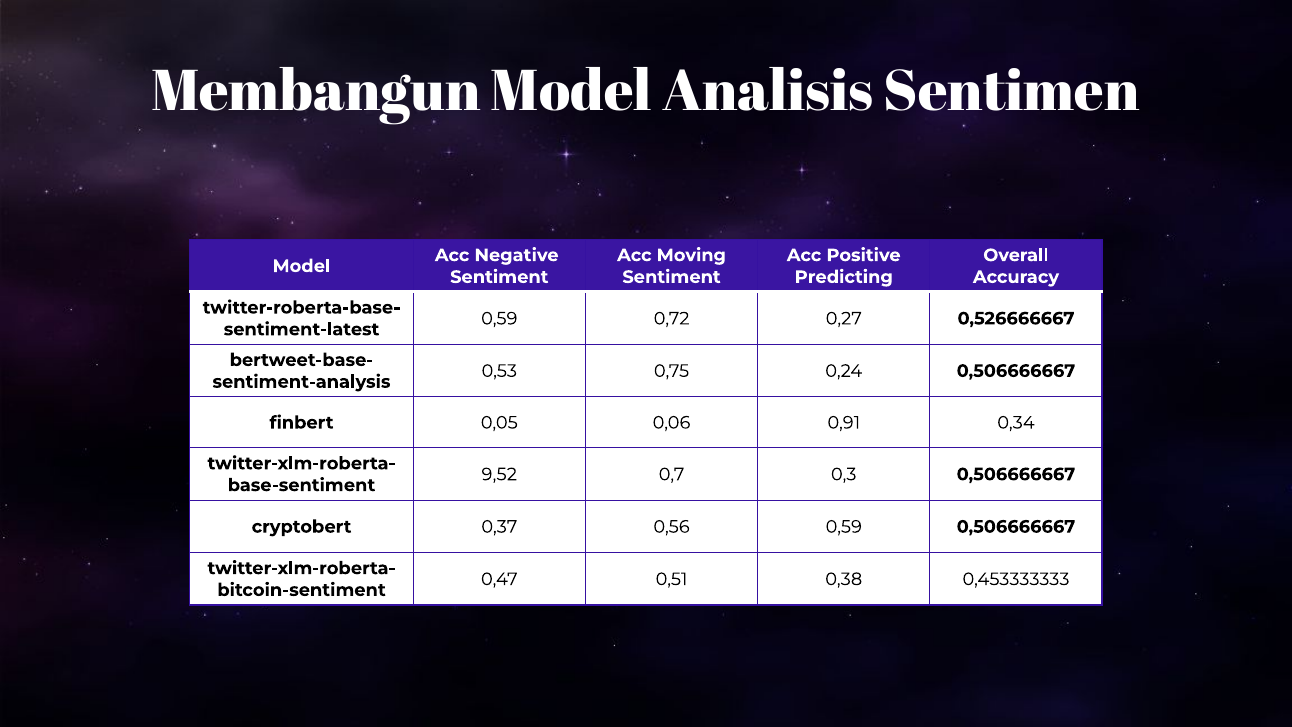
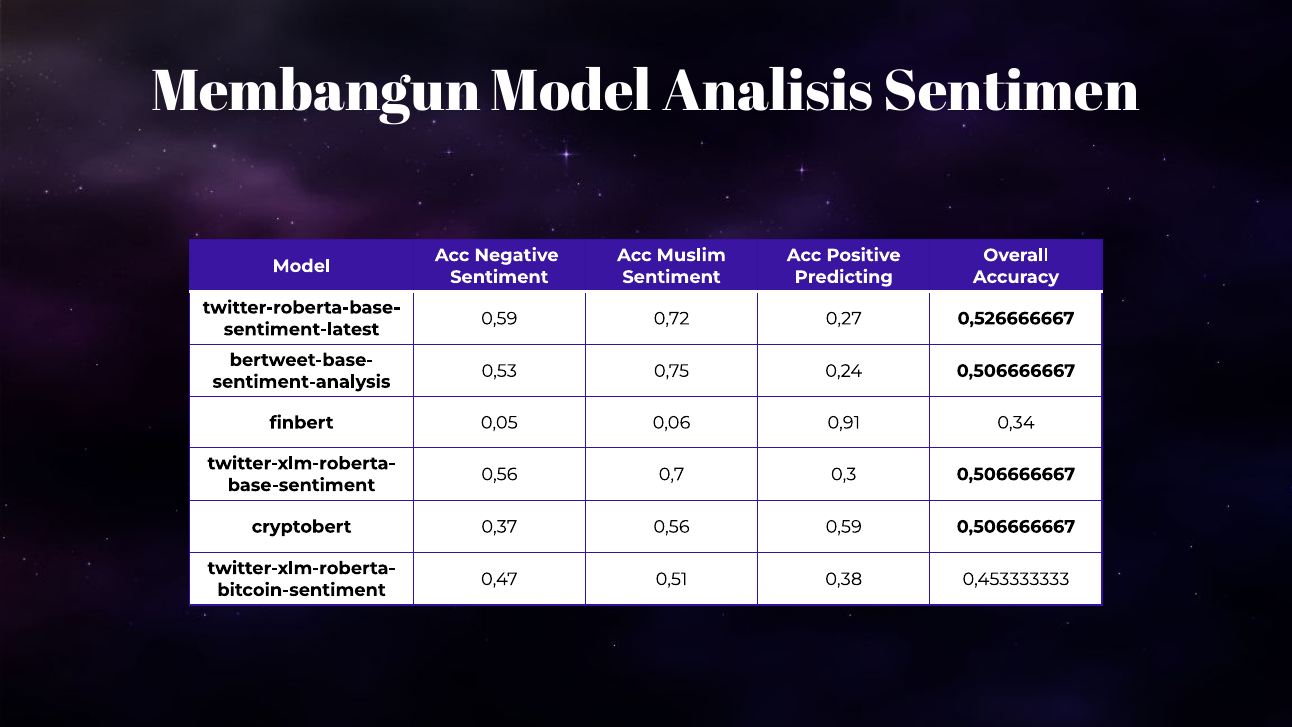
Moving: Moving -> Muslim (691, 255)
9,52: 9,52 -> 0,56 (499, 474)
